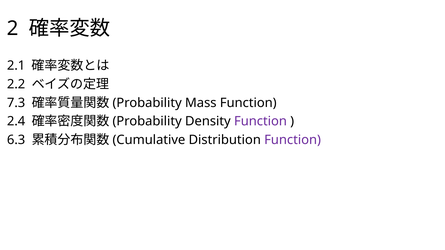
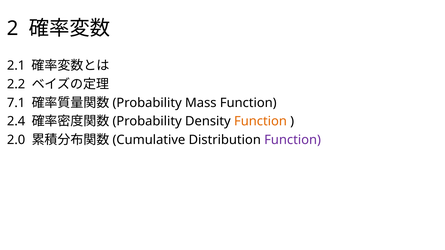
7.3: 7.3 -> 7.1 (16, 103)
Function colour: purple -> orange (260, 122)
6.3: 6.3 -> 2.0 (16, 140)
